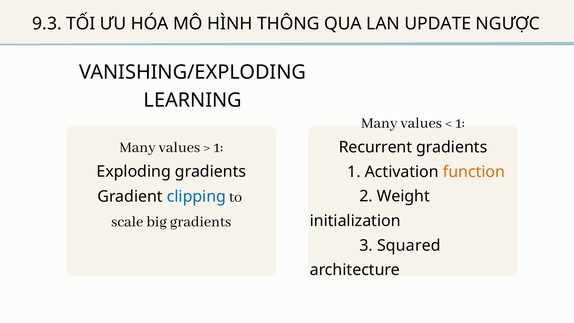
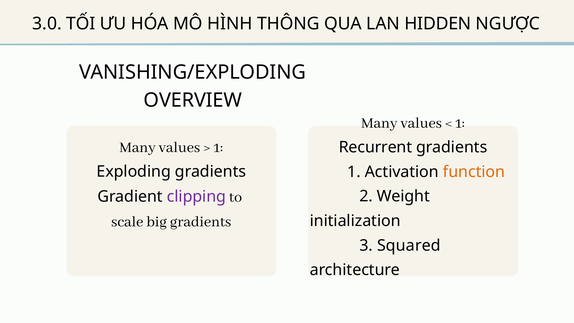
9.3: 9.3 -> 3.0 (47, 24)
UPDATE: UPDATE -> HIDDEN (438, 24)
LEARNING: LEARNING -> OVERVIEW (193, 100)
clipping colour: blue -> purple (196, 196)
